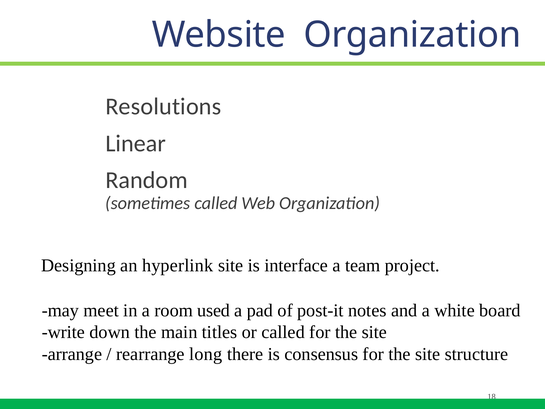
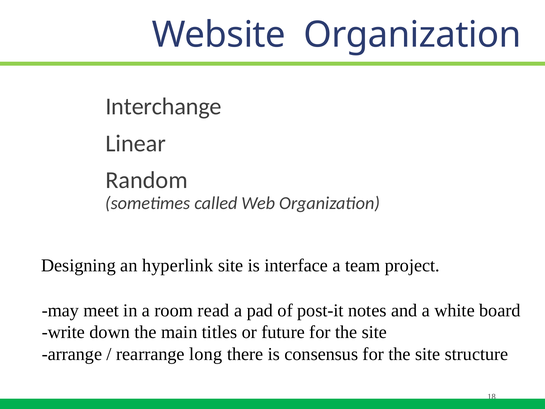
Resolutions: Resolutions -> Interchange (163, 106)
used: used -> read (213, 310)
or called: called -> future (283, 332)
